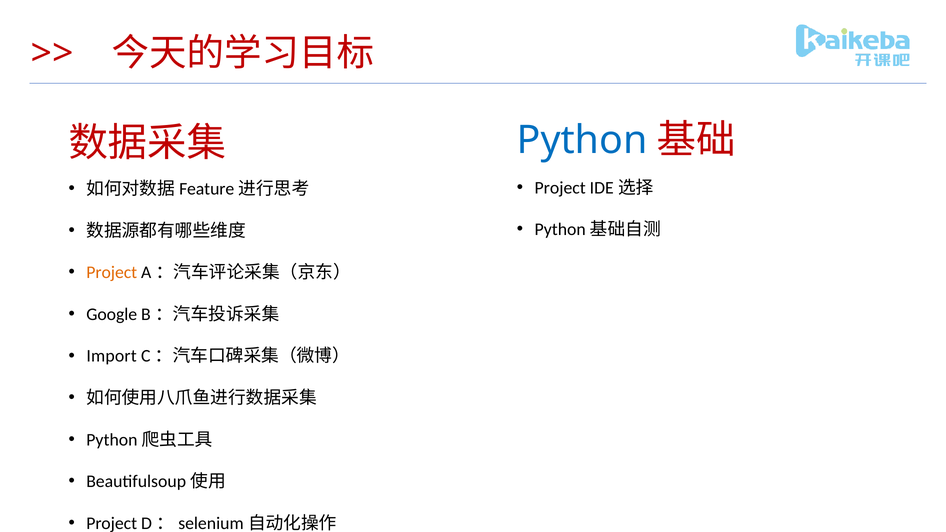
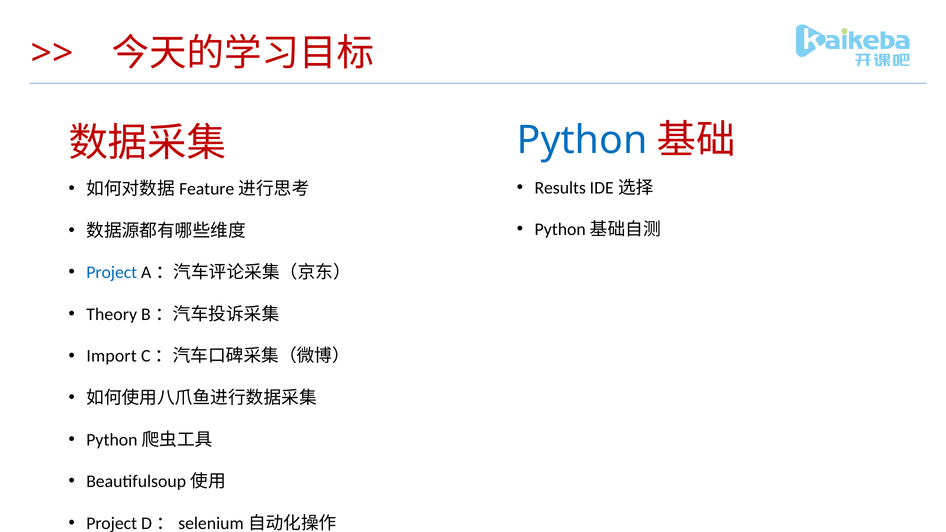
Project: Project -> Results (560, 188)
Project colour: orange -> blue (112, 273)
Google: Google -> Theory (112, 314)
